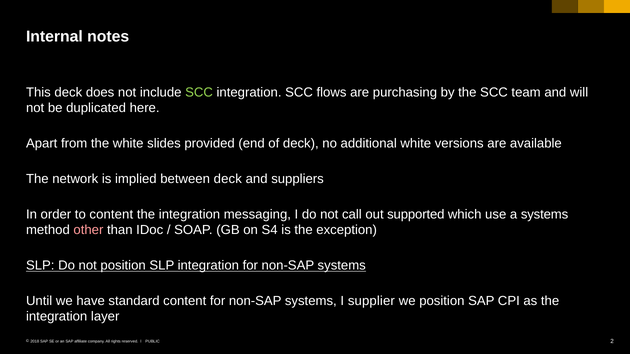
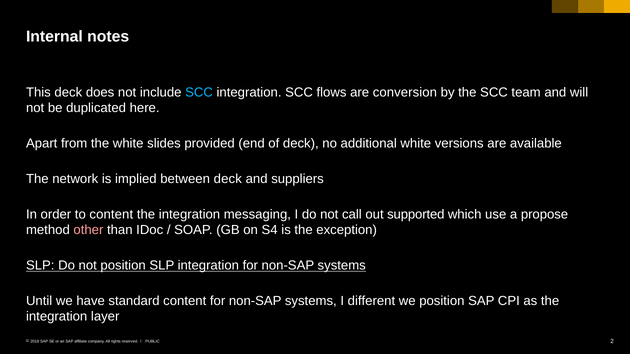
SCC colour: light green -> light blue (199, 92)
purchasing: purchasing -> conversion (405, 92)
a systems: systems -> propose (545, 215)
supplier: supplier -> different (371, 301)
